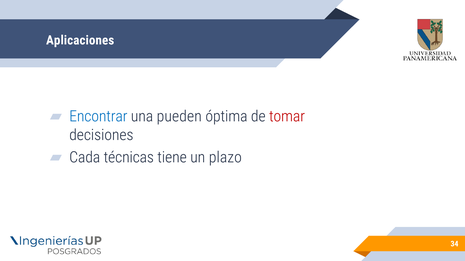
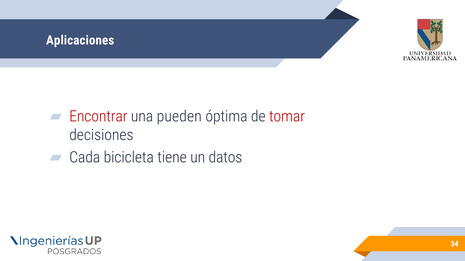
Encontrar colour: blue -> red (98, 117)
técnicas: técnicas -> bicicleta (129, 158)
plazo: plazo -> datos (225, 158)
